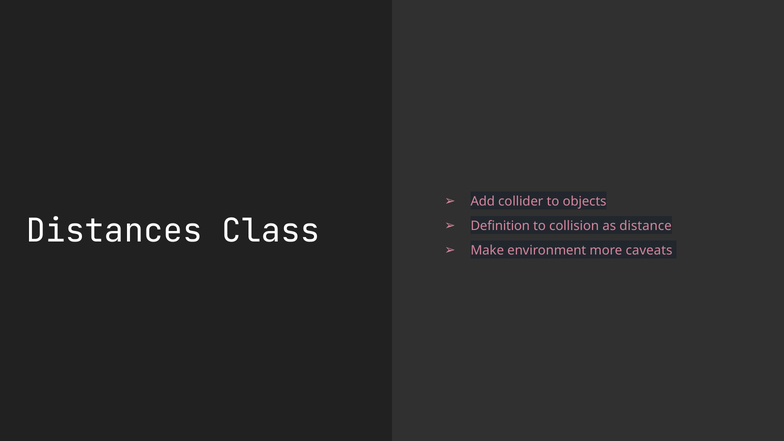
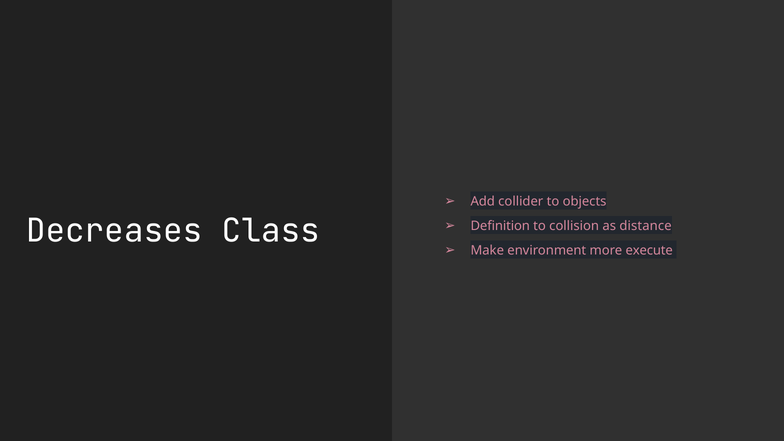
Distances: Distances -> Decreases (114, 231)
caveats: caveats -> execute (649, 250)
